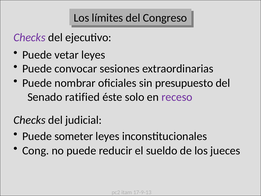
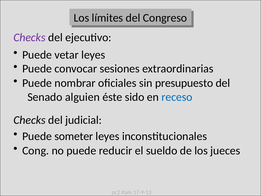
ratified: ratified -> alguien (82, 97)
solo: solo -> sido (135, 97)
receso colour: purple -> blue (177, 97)
